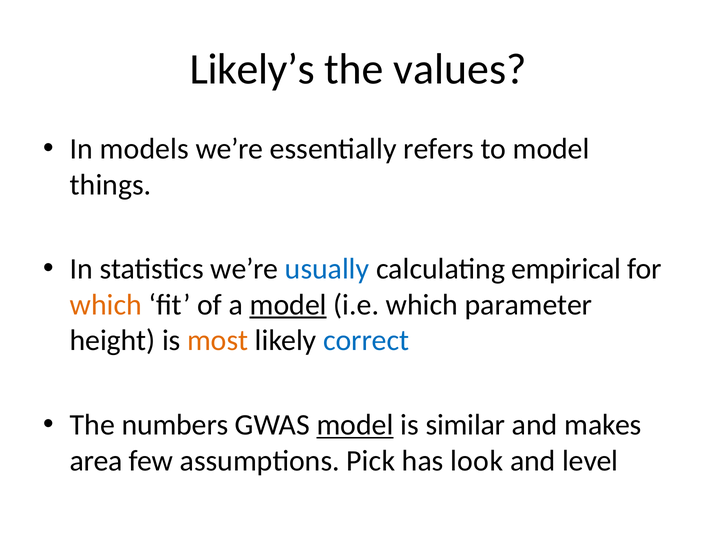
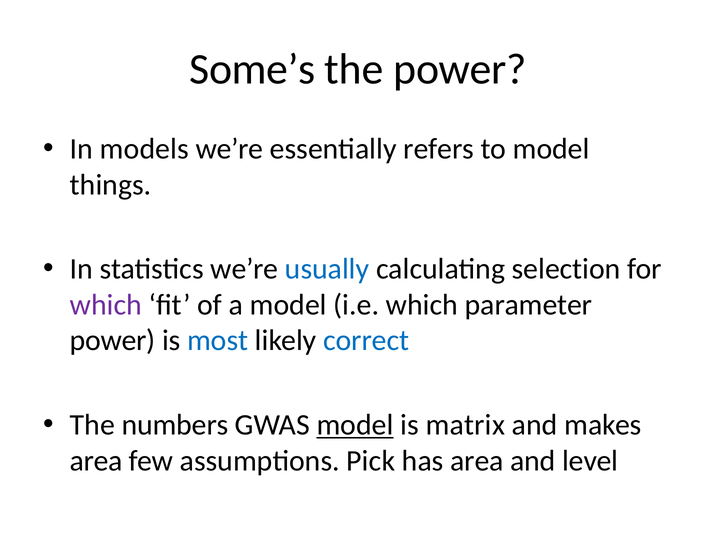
Likely’s: Likely’s -> Some’s (252, 69)
the values: values -> power (460, 69)
empirical: empirical -> selection (566, 269)
which colour: orange -> purple (106, 305)
model underline: present -> none (288, 305)
height: height -> power (113, 341)
most colour: orange -> blue (218, 341)
similar: similar -> matrix (465, 426)
has look: look -> area (477, 461)
